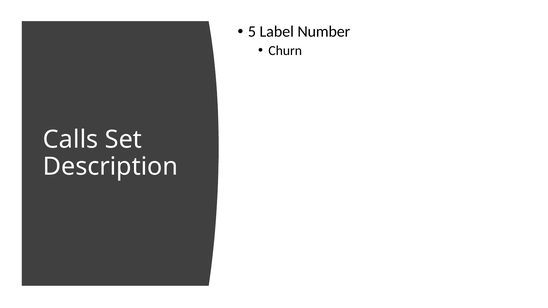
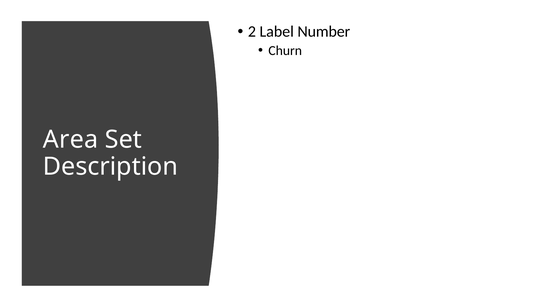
5: 5 -> 2 (252, 32)
Calls: Calls -> Area (71, 140)
